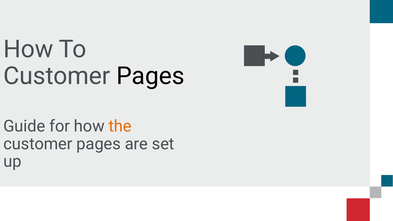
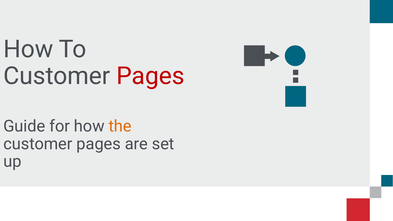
Pages colour: black -> red (150, 76)
